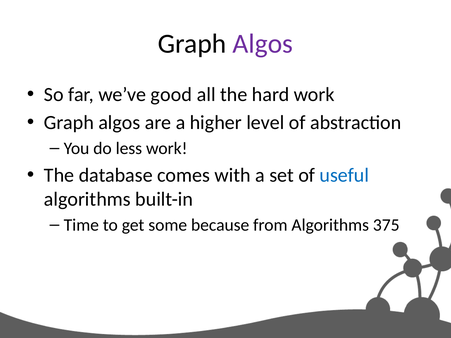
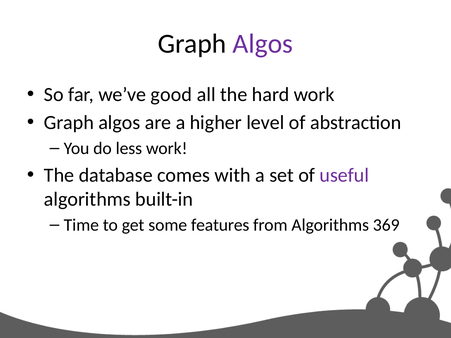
useful colour: blue -> purple (344, 175)
because: because -> features (220, 225)
375: 375 -> 369 (386, 225)
